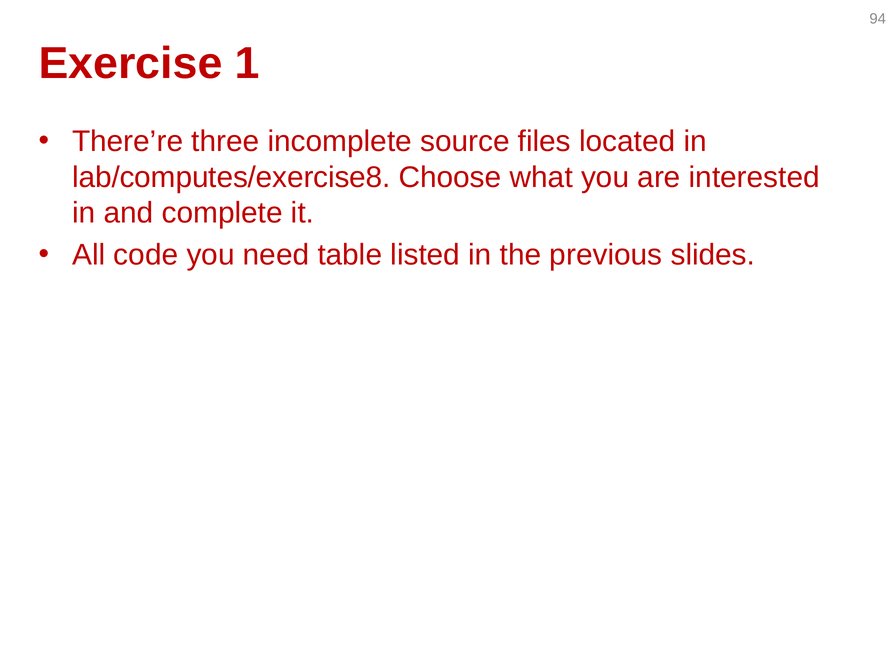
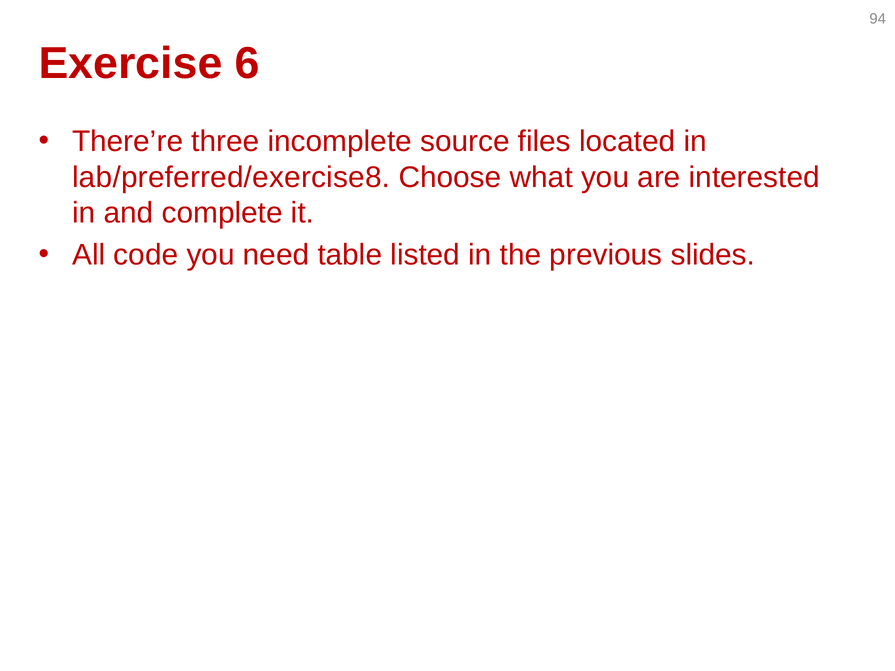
1: 1 -> 6 (247, 63)
lab/computes/exercise8: lab/computes/exercise8 -> lab/preferred/exercise8 (231, 177)
